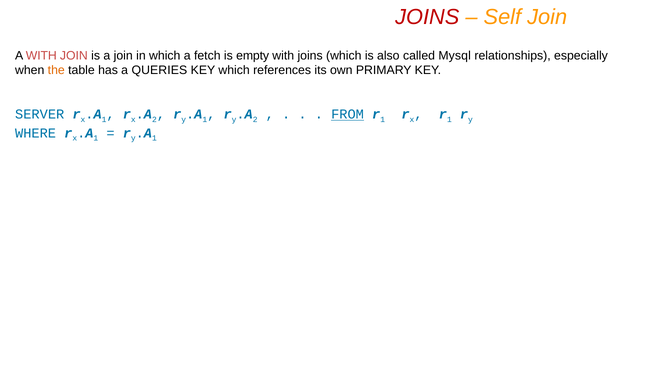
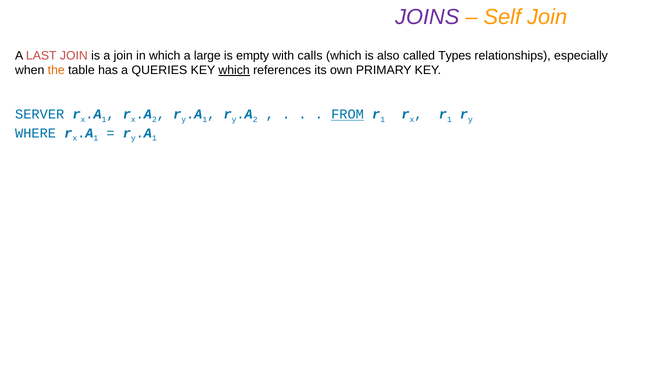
JOINS colour: red -> purple (427, 17)
A WITH: WITH -> LAST (41, 56)
fetch: fetch -> large (207, 56)
with joins: joins -> calls (310, 56)
Mysql: Mysql -> Types (455, 56)
which underline: none -> present (234, 70)
